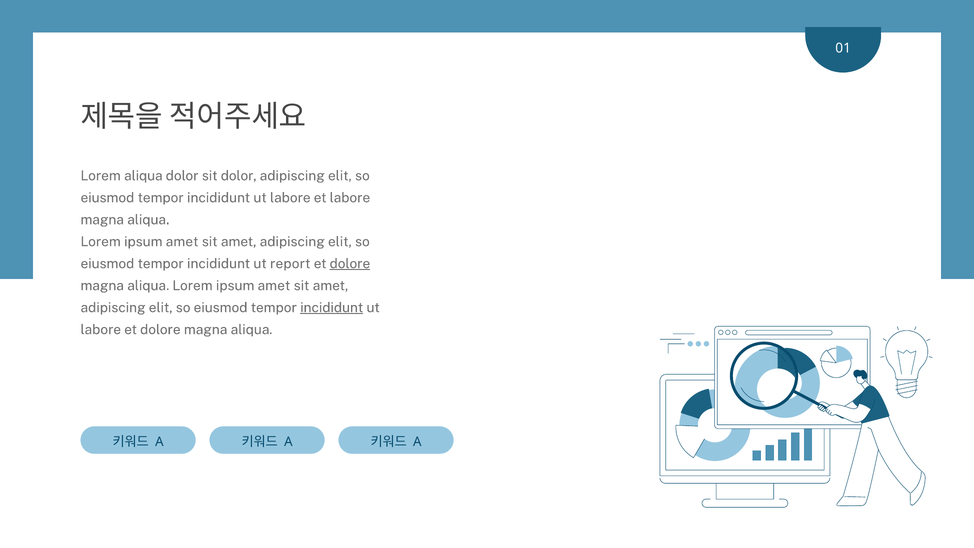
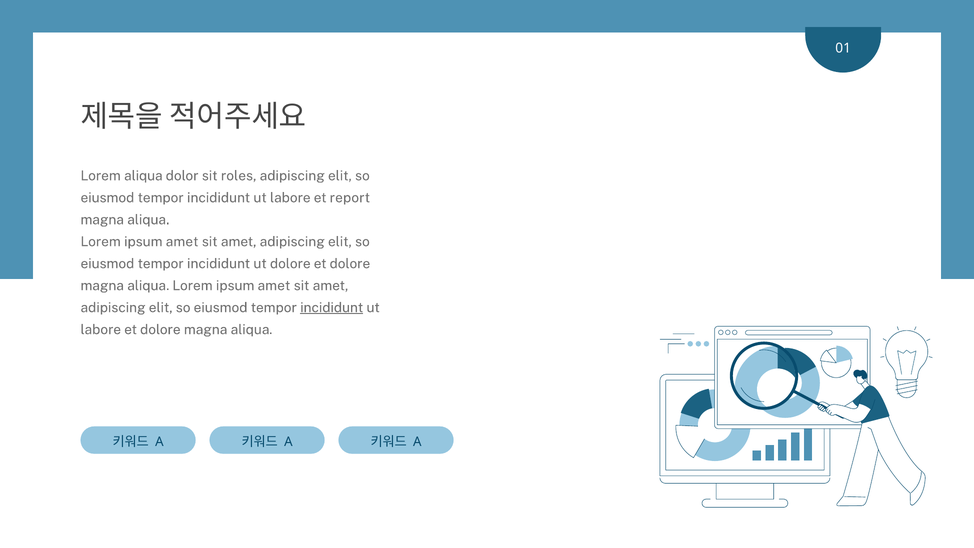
sit dolor: dolor -> roles (239, 176)
et labore: labore -> report (350, 198)
ut report: report -> dolore (290, 264)
dolore underline: present -> none (350, 264)
